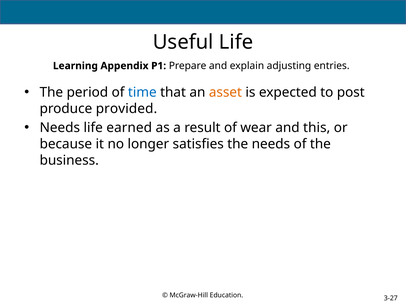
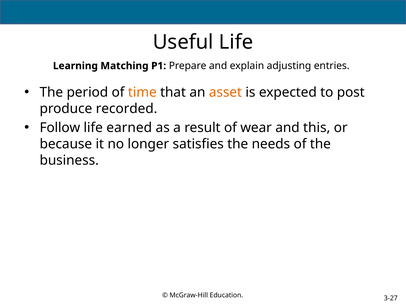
Appendix: Appendix -> Matching (124, 66)
time colour: blue -> orange (142, 92)
provided: provided -> recorded (127, 109)
Needs: Needs -> Follow (60, 127)
